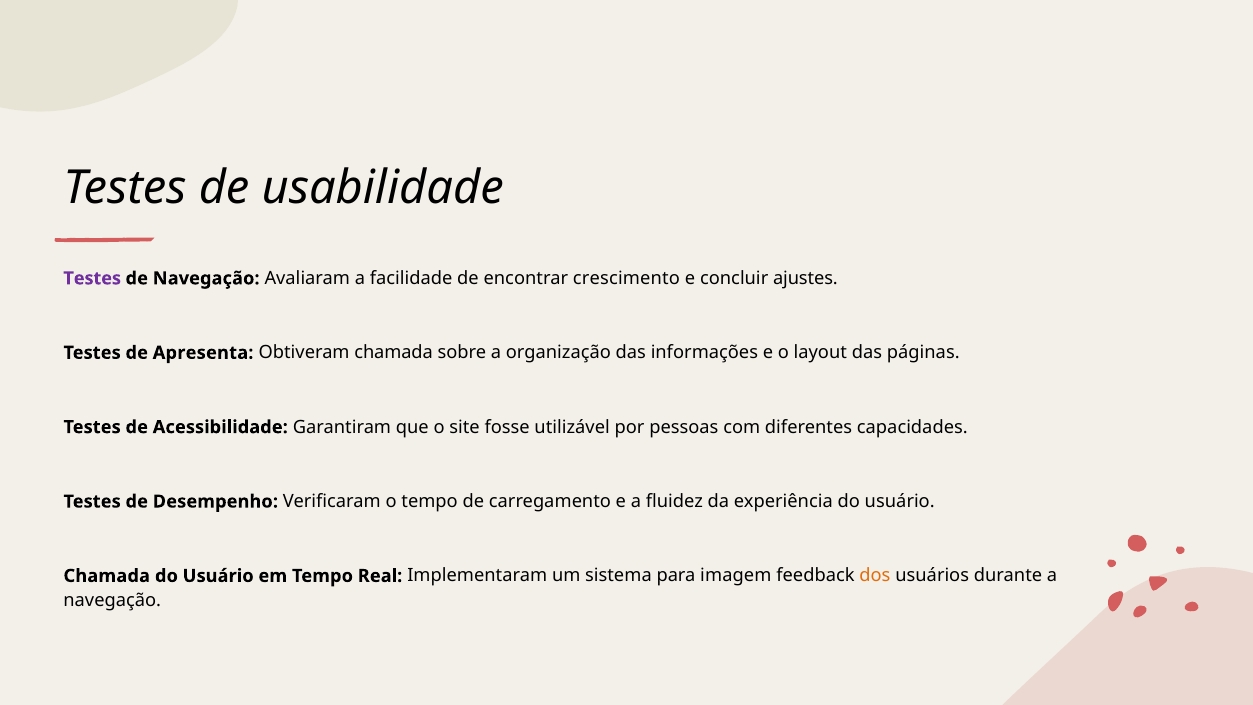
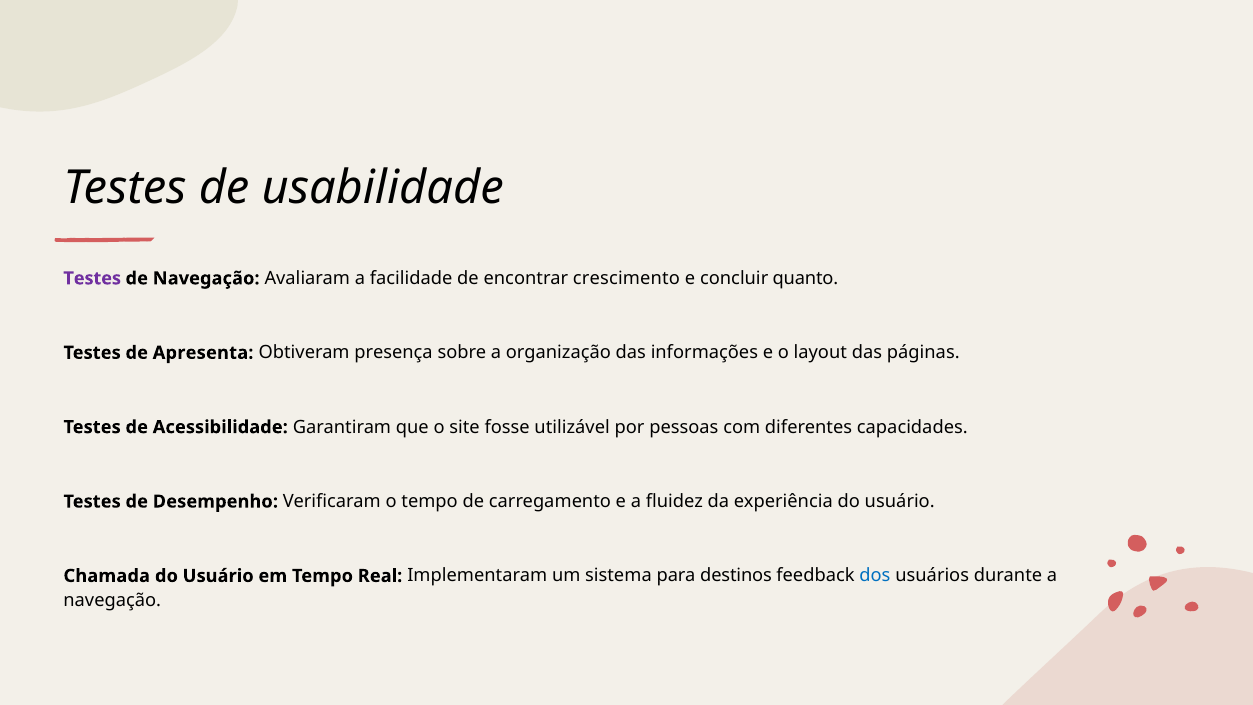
ajustes: ajustes -> quanto (805, 278)
Obtiveram chamada: chamada -> presença (394, 353)
imagem: imagem -> destinos (736, 576)
dos colour: orange -> blue (875, 576)
